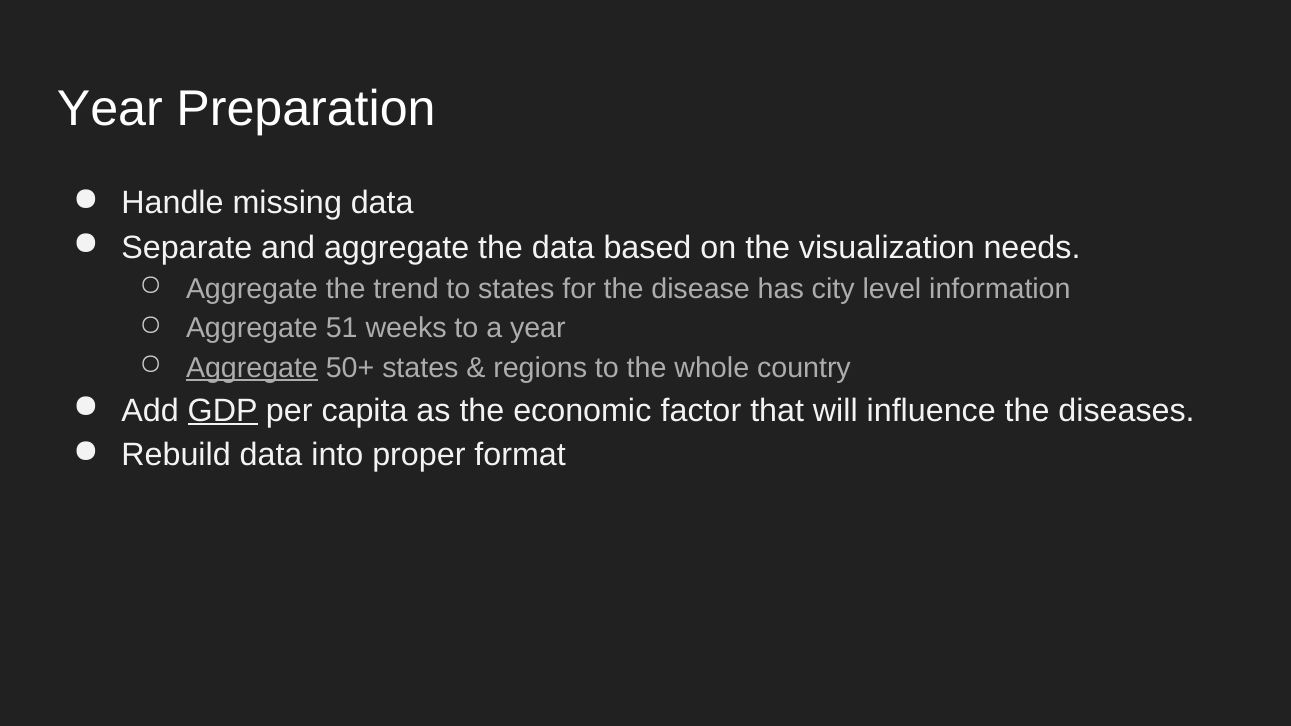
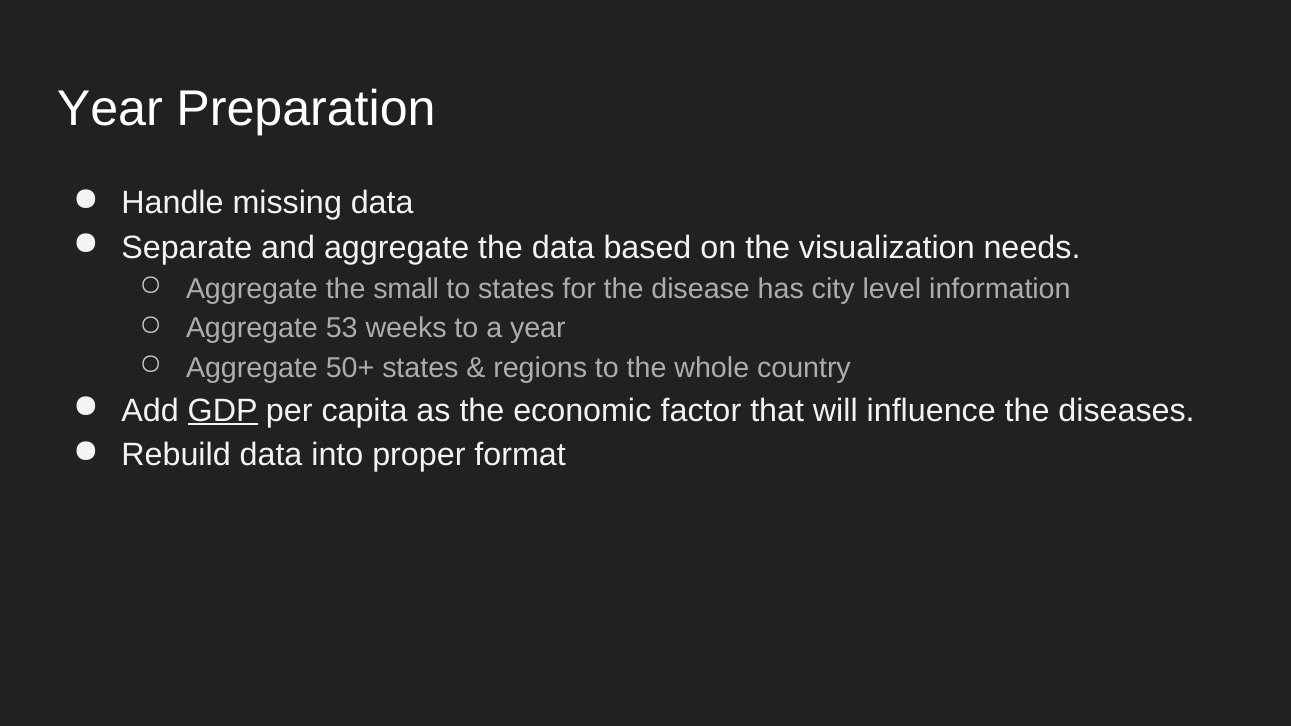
trend: trend -> small (406, 289)
51: 51 -> 53 (342, 329)
Aggregate underline: present -> none (252, 368)
